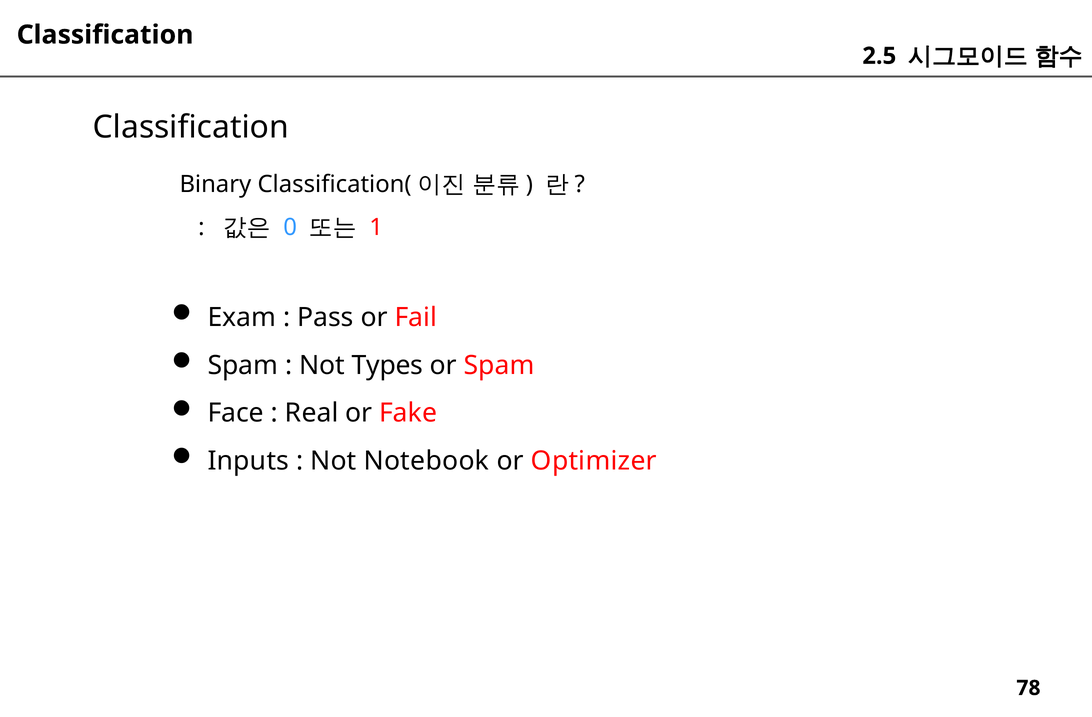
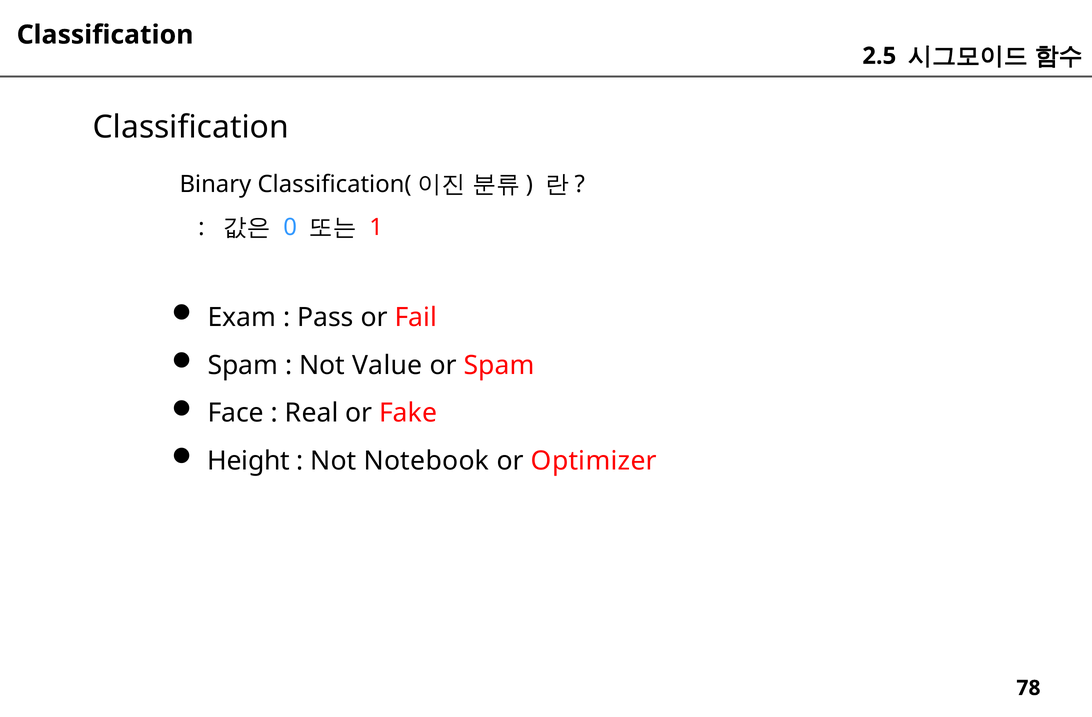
Types: Types -> Value (387, 365)
Inputs: Inputs -> Height (249, 461)
